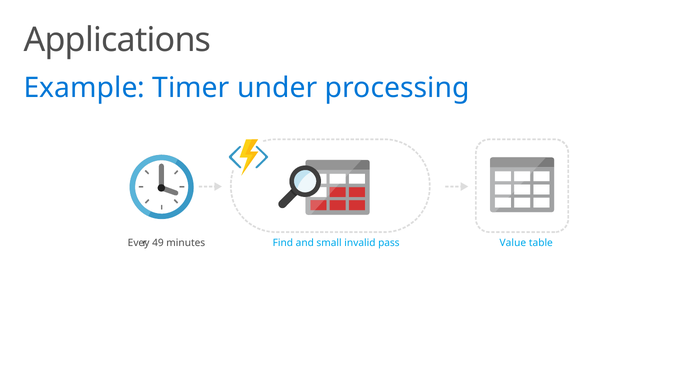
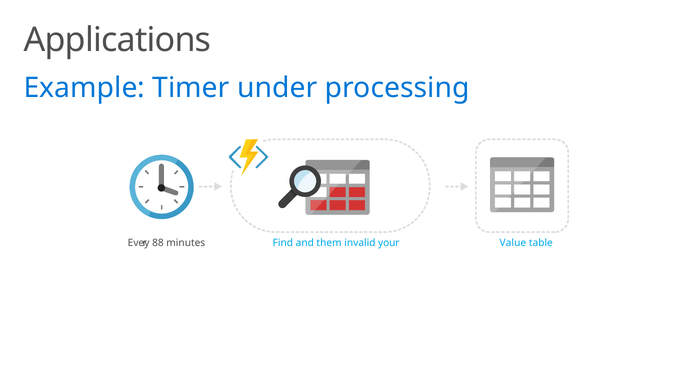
49: 49 -> 88 (158, 243)
small: small -> them (329, 243)
pass: pass -> your (389, 243)
